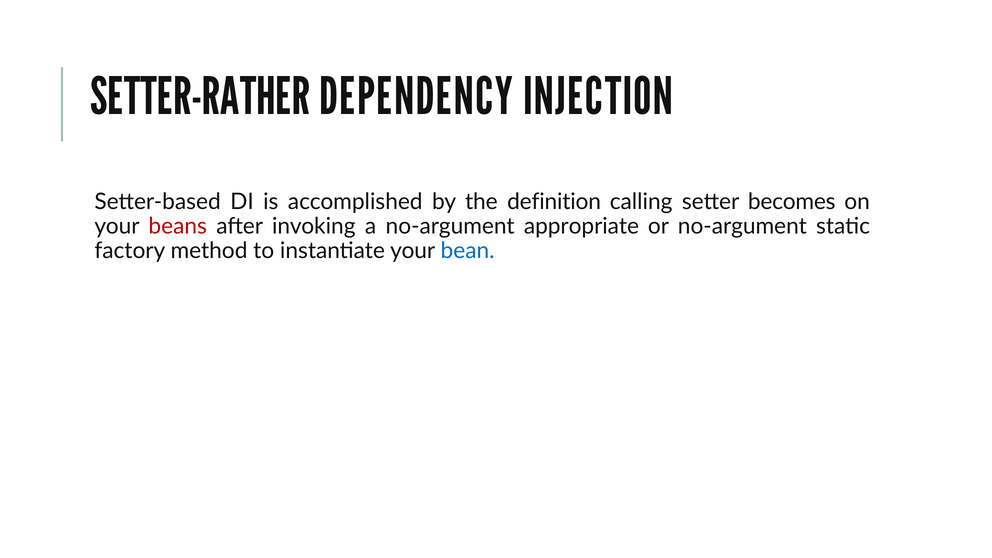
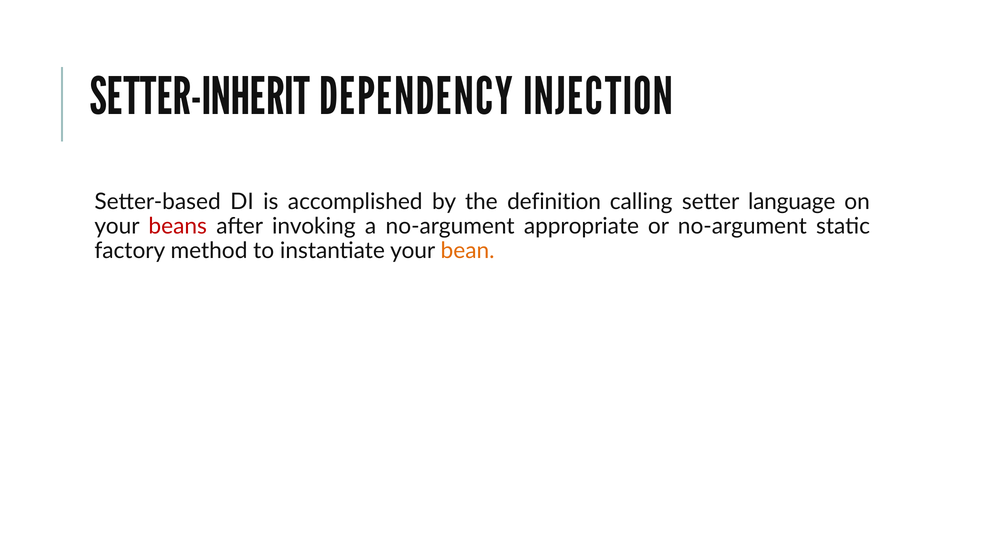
SETTER-RATHER: SETTER-RATHER -> SETTER-INHERIT (200, 97)
becomes: becomes -> language (792, 202)
bean colour: blue -> orange (468, 251)
